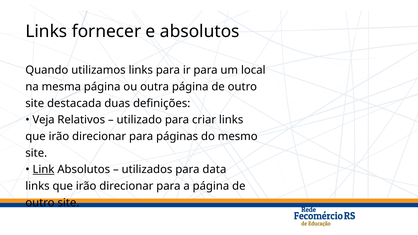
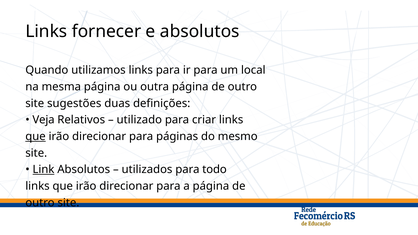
destacada: destacada -> sugestões (74, 103)
que underline: none -> present (36, 136)
data: data -> todo (215, 170)
